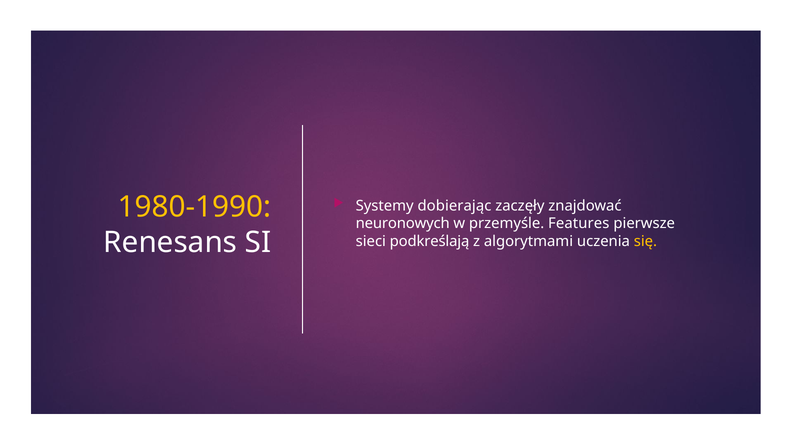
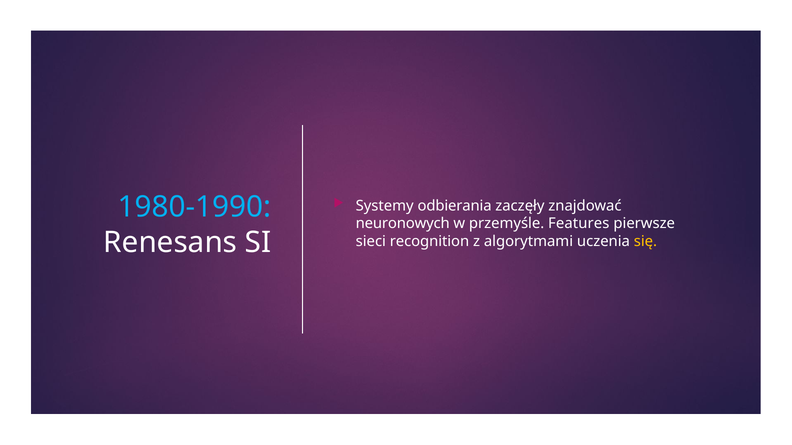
1980-1990 colour: yellow -> light blue (195, 207)
dobierając: dobierając -> odbierania (455, 206)
podkreślają: podkreślają -> recognition (429, 242)
